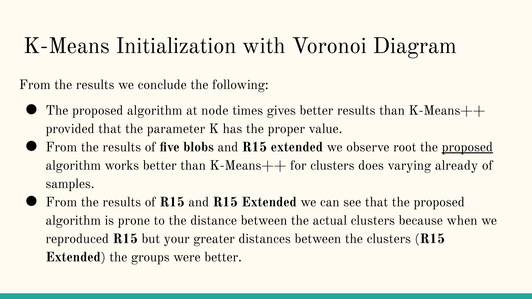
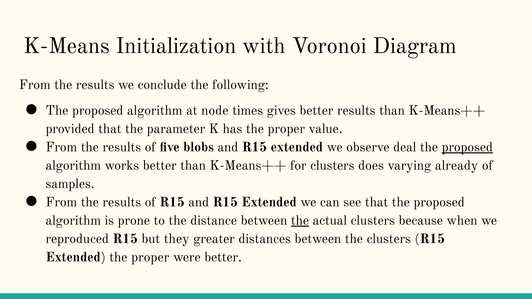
root: root -> deal (405, 147)
the underline: none -> present (300, 221)
your: your -> they (177, 239)
Extended the groups: groups -> proper (150, 257)
